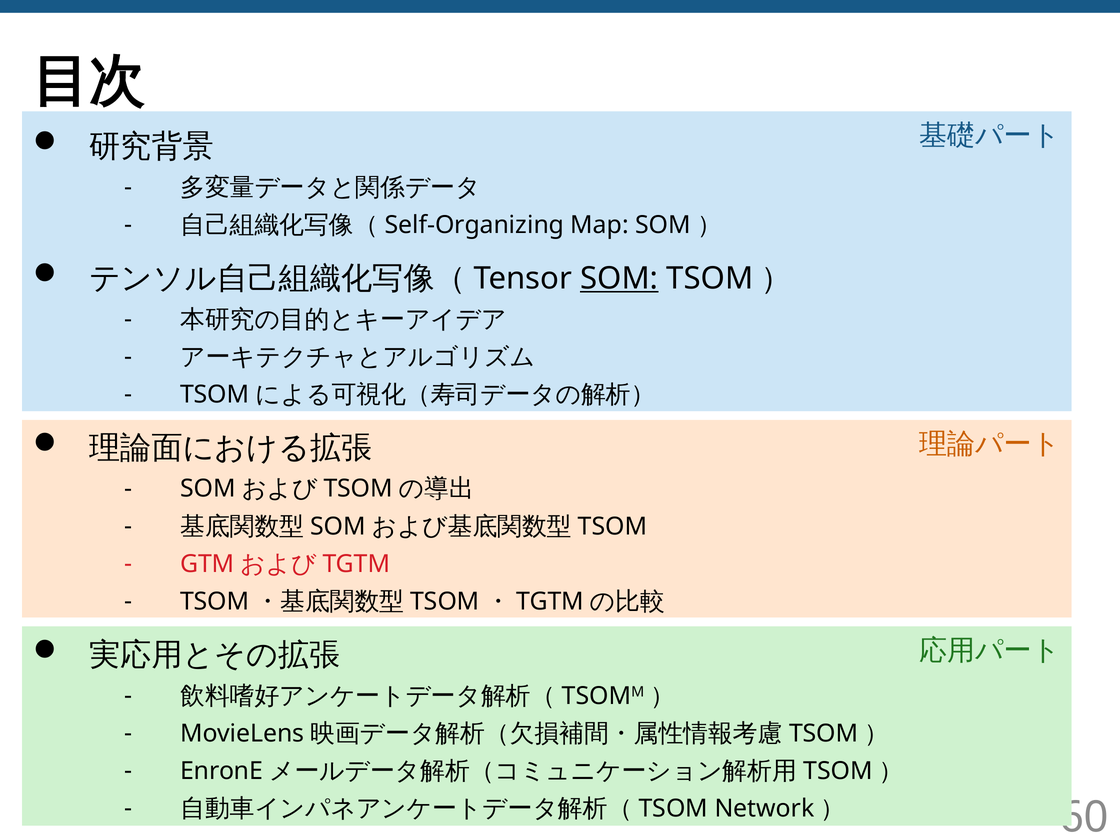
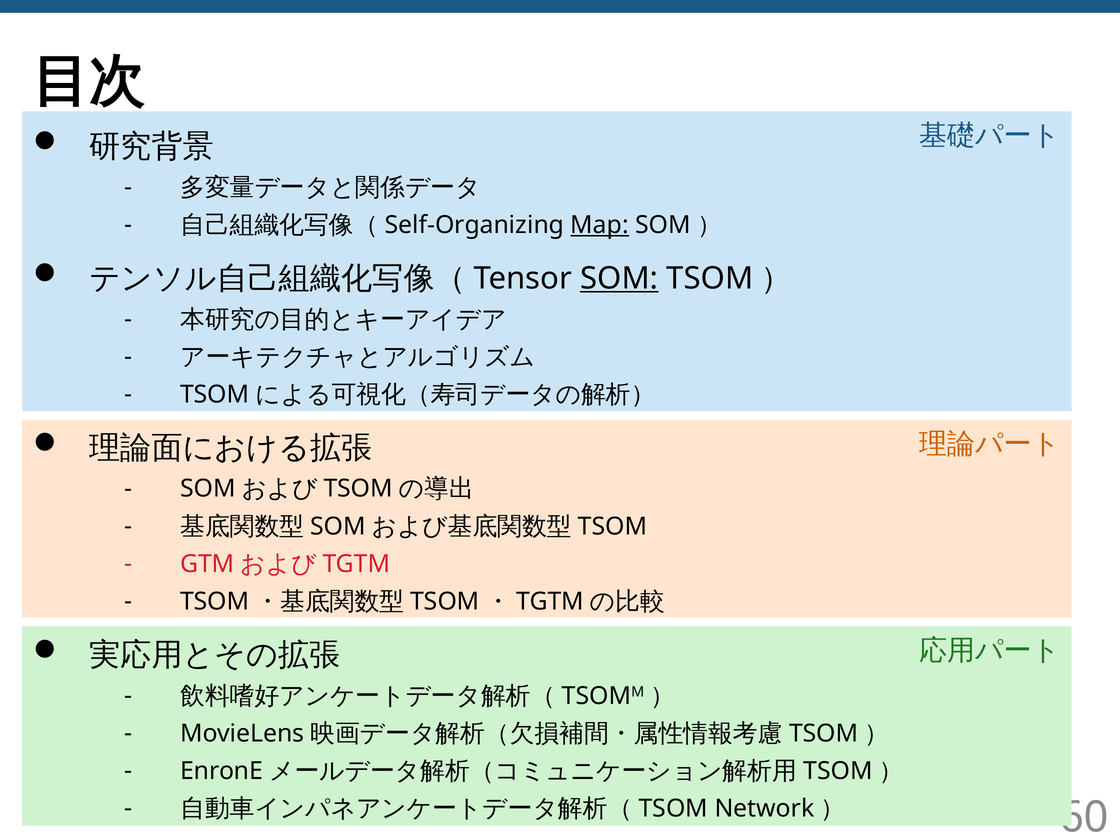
Map underline: none -> present (600, 225)
